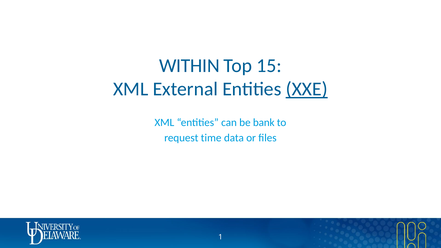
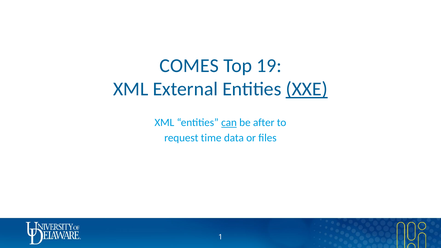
WITHIN: WITHIN -> COMES (189, 66)
15: 15 -> 19 (269, 66)
can underline: none -> present (229, 123)
bank: bank -> after (264, 123)
